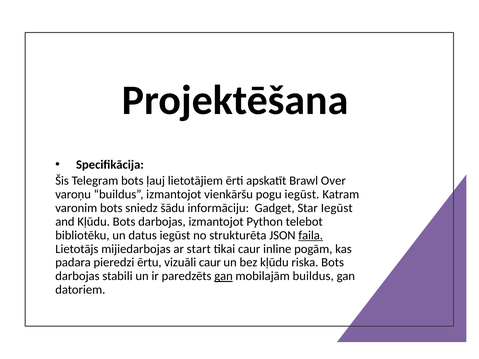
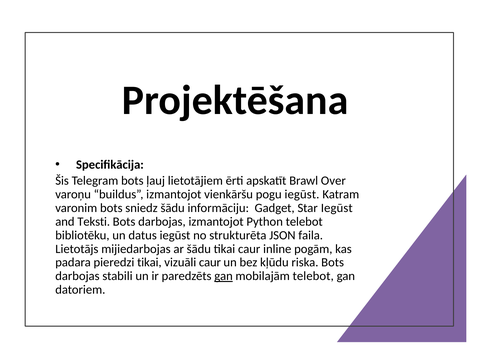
and Kļūdu: Kļūdu -> Teksti (94, 222)
faila underline: present -> none (311, 235)
ar start: start -> šādu (199, 249)
pieredzi ērtu: ērtu -> tikai (149, 263)
mobilajām buildus: buildus -> telebot (313, 276)
